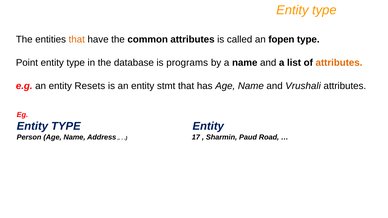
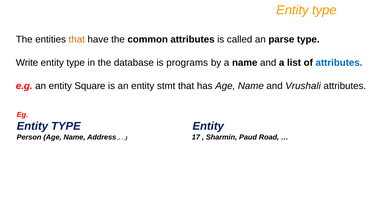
fopen: fopen -> parse (281, 39)
Point: Point -> Write (27, 63)
attributes colour: orange -> blue (339, 63)
Resets: Resets -> Square (90, 86)
